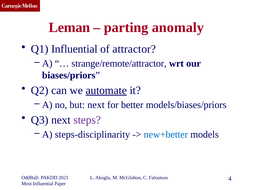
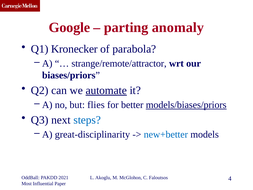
Leman: Leman -> Google (69, 27)
Q1 Influential: Influential -> Kronecker (74, 49)
attractor: attractor -> parabola (134, 49)
but next: next -> flies (96, 105)
models/biases/priors underline: none -> present (186, 105)
steps colour: purple -> blue (87, 120)
steps-disciplinarity: steps-disciplinarity -> great-disciplinarity (92, 134)
